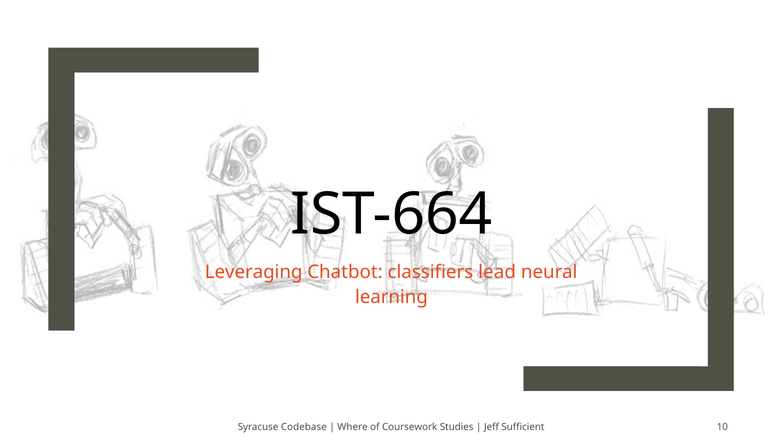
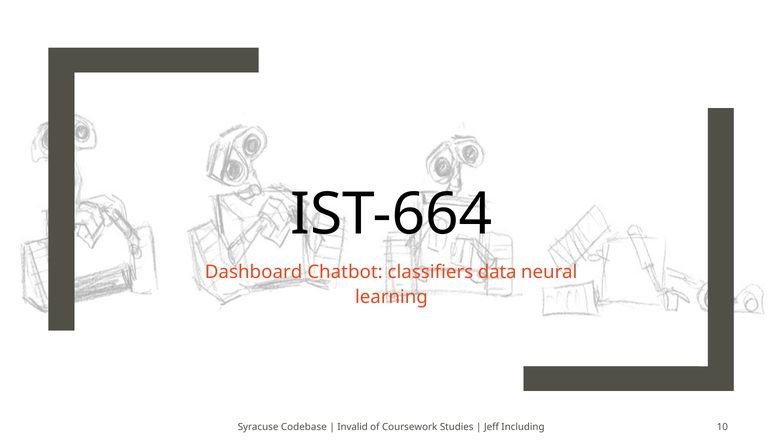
Leveraging: Leveraging -> Dashboard (254, 272)
lead: lead -> data (497, 272)
Where: Where -> Invalid (353, 427)
Sufficient: Sufficient -> Including (523, 427)
